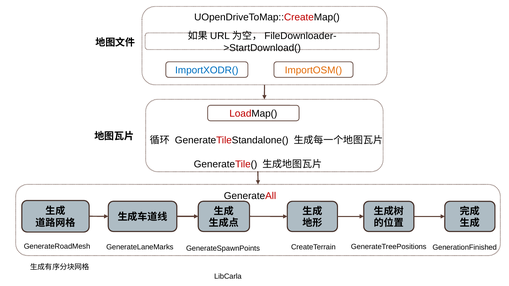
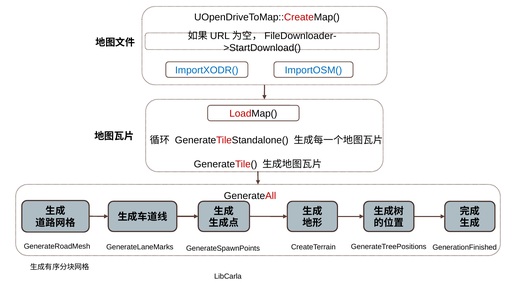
ImportOSM( colour: orange -> blue (313, 70)
